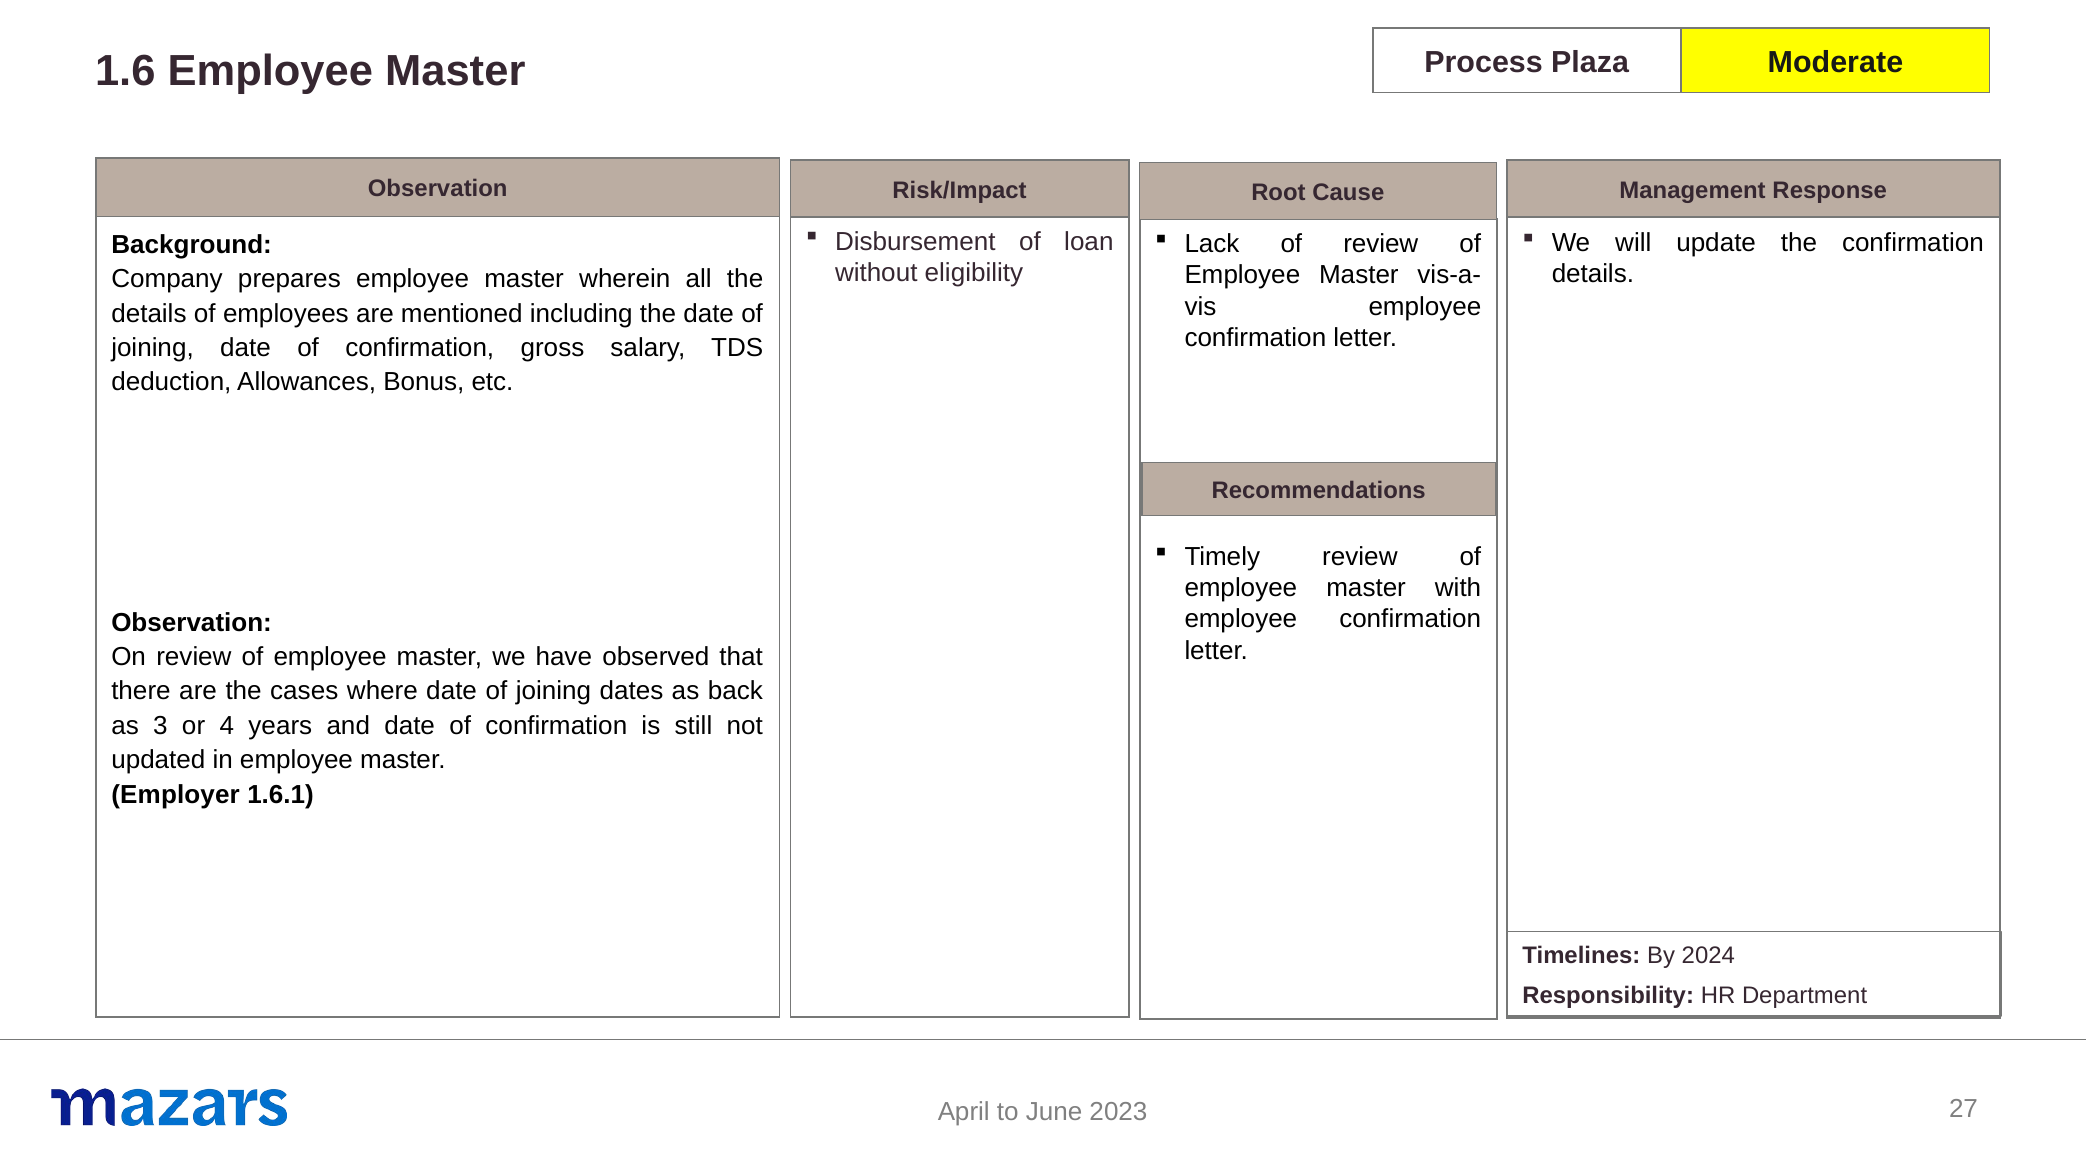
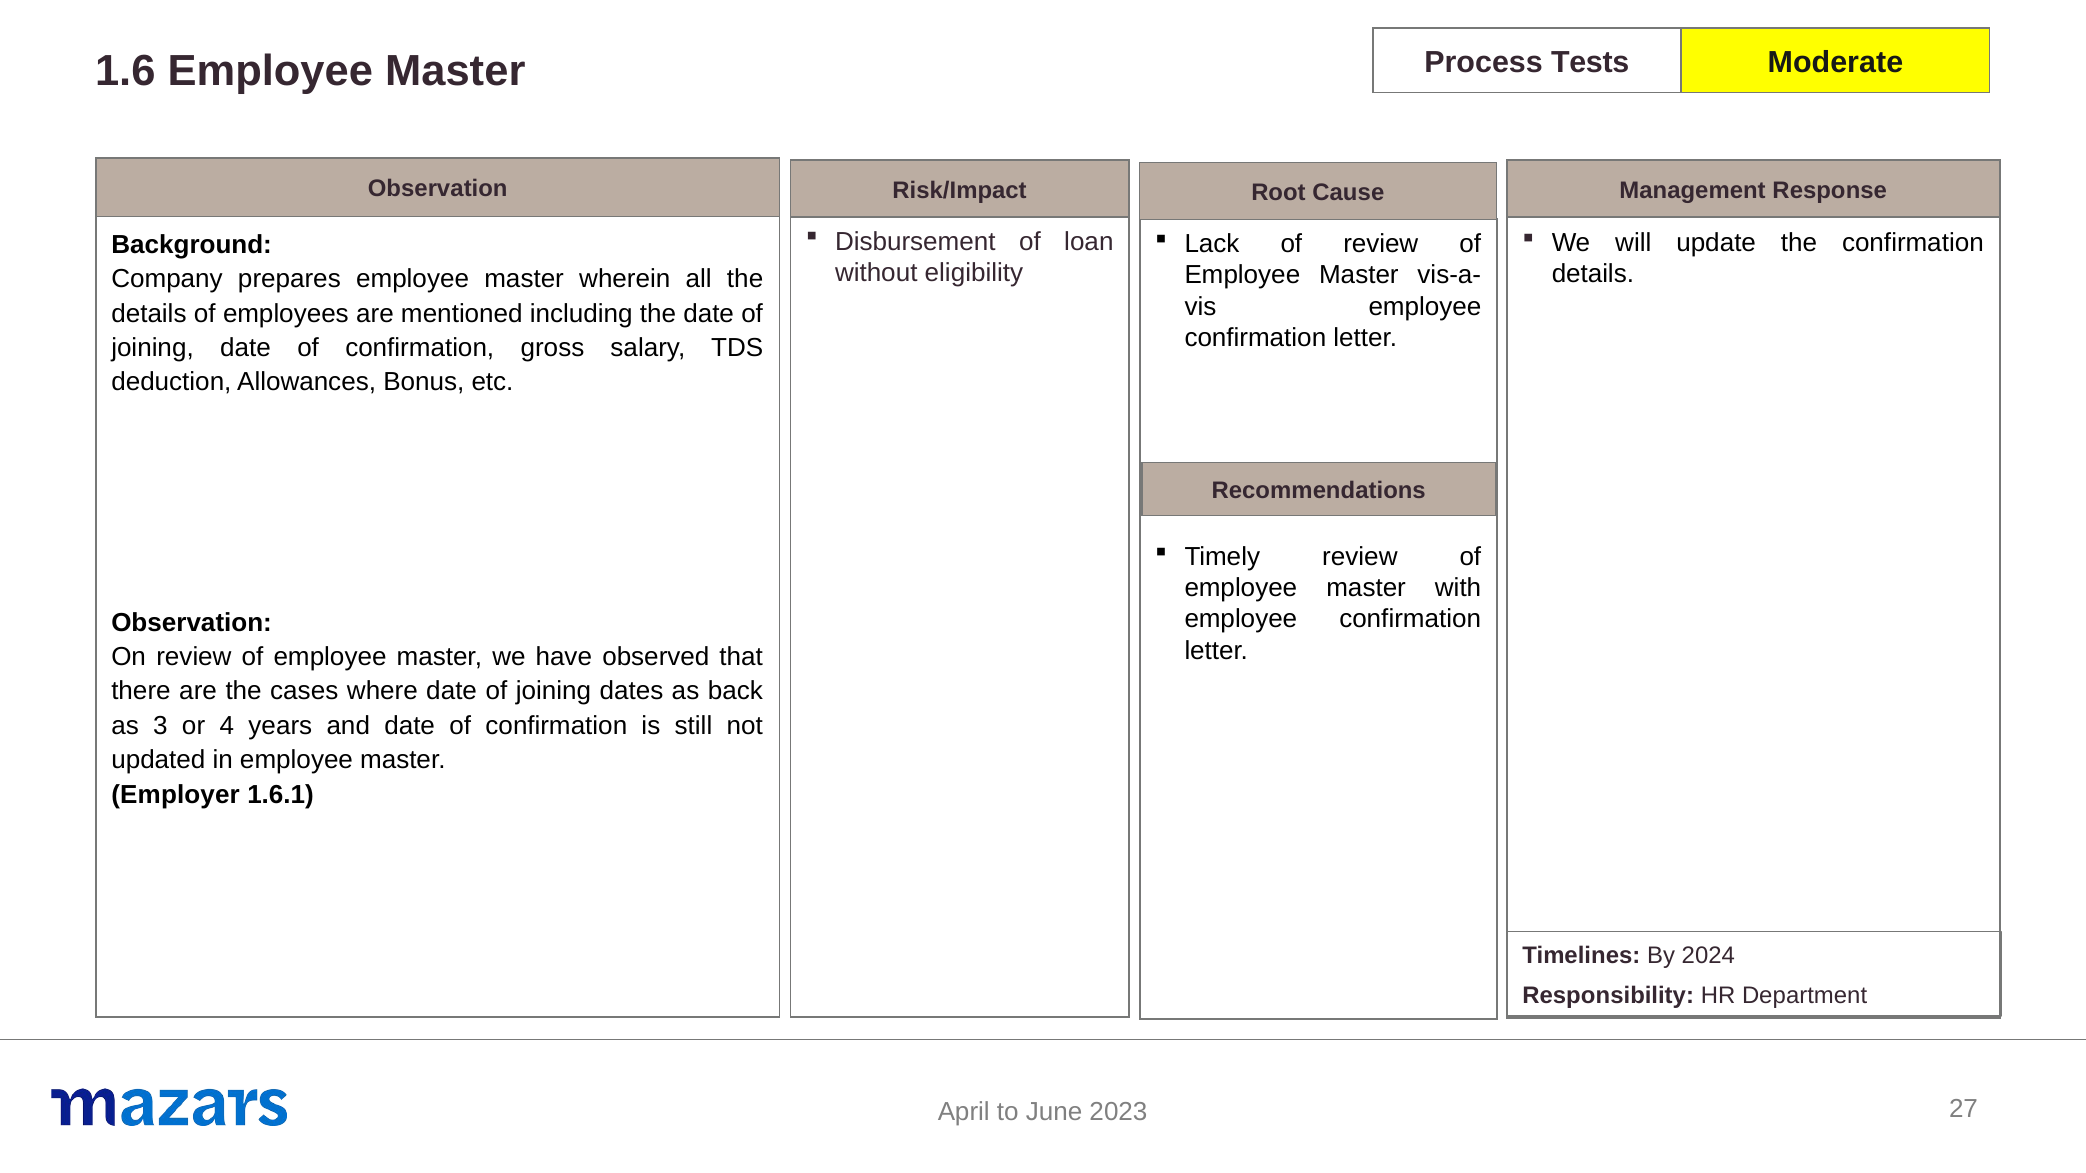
Plaza: Plaza -> Tests (1590, 62)
